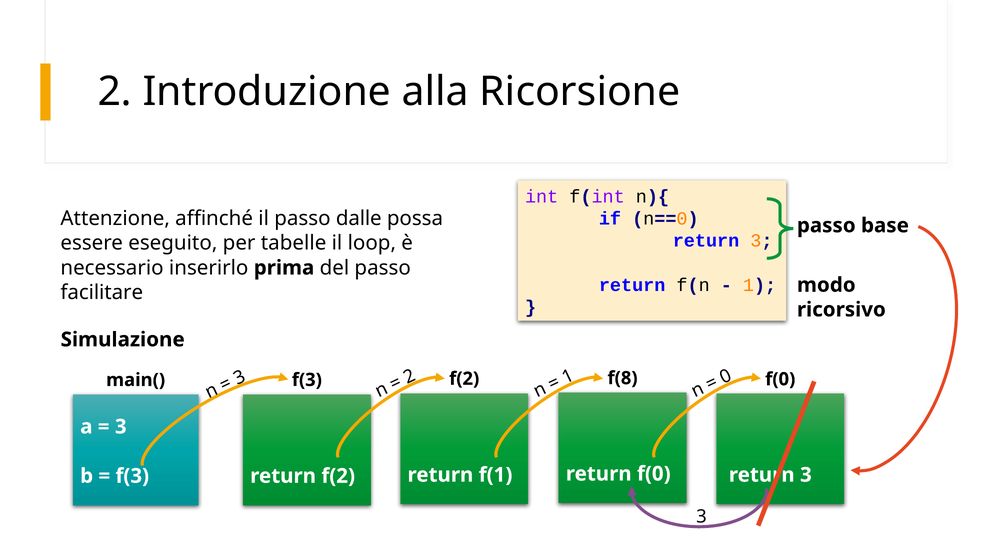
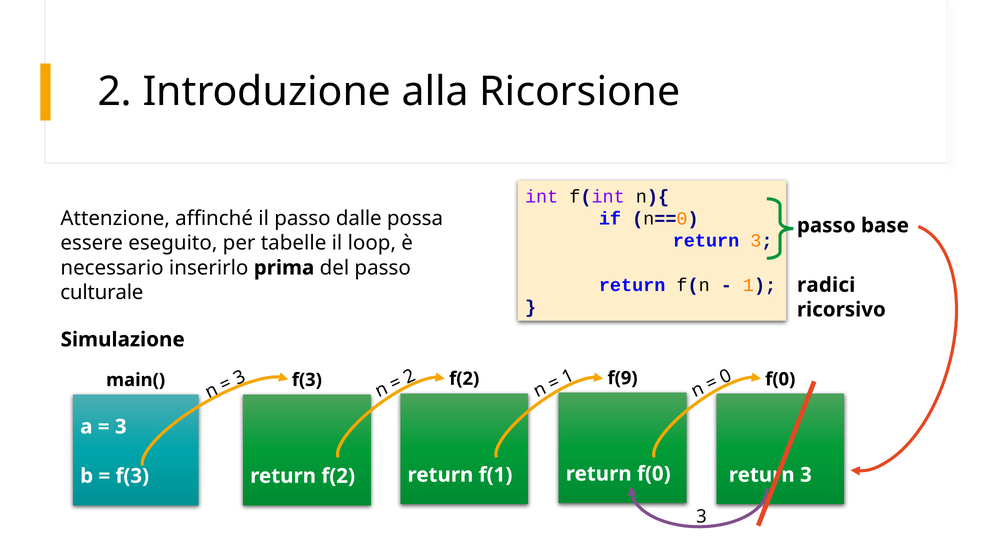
modo: modo -> radici (826, 285)
facilitare: facilitare -> culturale (102, 292)
f(8: f(8 -> f(9 (623, 378)
